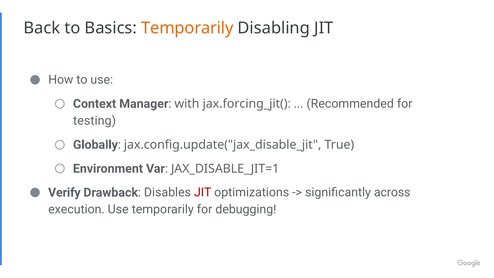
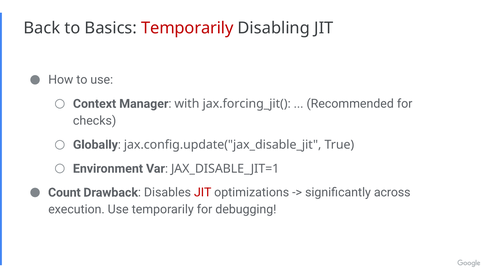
Temporarily colour: orange -> red (187, 28)
testing: testing -> checks (95, 121)
Verify: Verify -> Count (64, 192)
